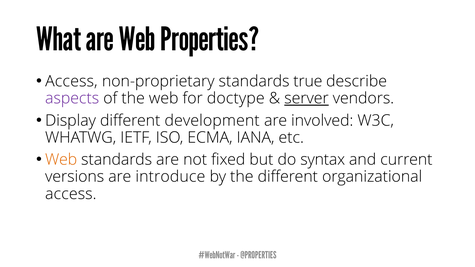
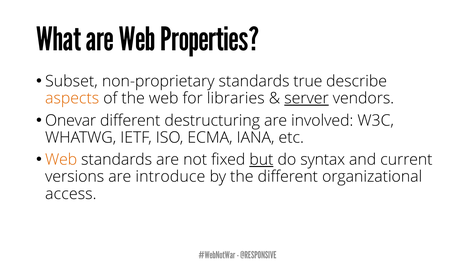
Access: Access -> Subset (71, 81)
aspects colour: purple -> orange (72, 98)
doctype: doctype -> libraries (236, 98)
Display: Display -> Onevar (71, 121)
development: development -> destructuring (212, 121)
but underline: none -> present (261, 160)
@PROPERTIES: @PROPERTIES -> @RESPONSIVE (258, 255)
